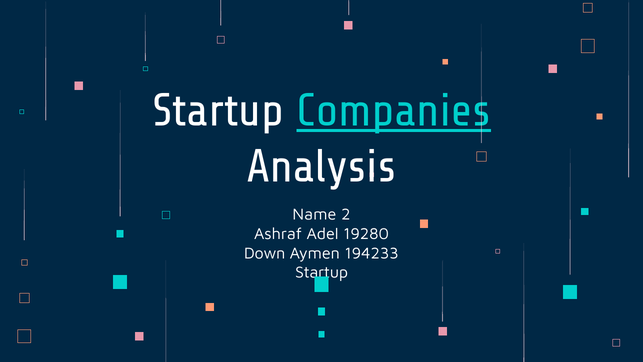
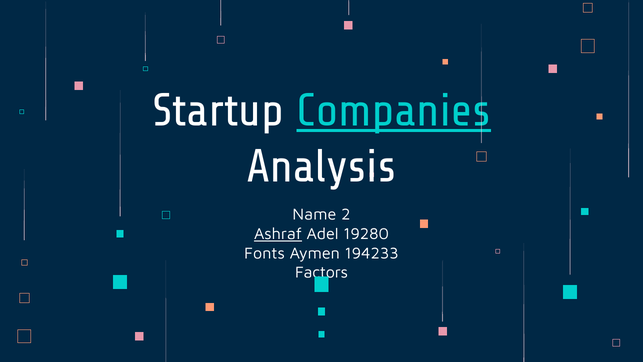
Ashraf underline: none -> present (278, 234)
Down: Down -> Fonts (265, 253)
Startup: Startup -> Factors (322, 272)
